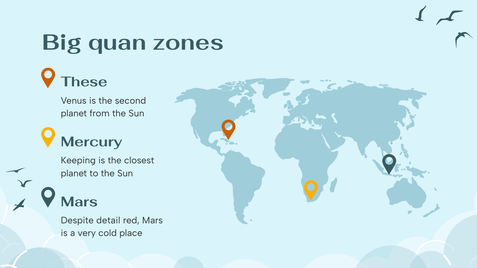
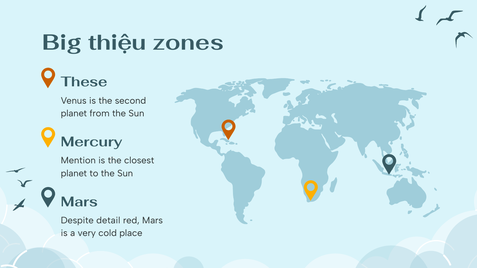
quan: quan -> thiệu (117, 43)
Keeping: Keeping -> Mention (78, 161)
